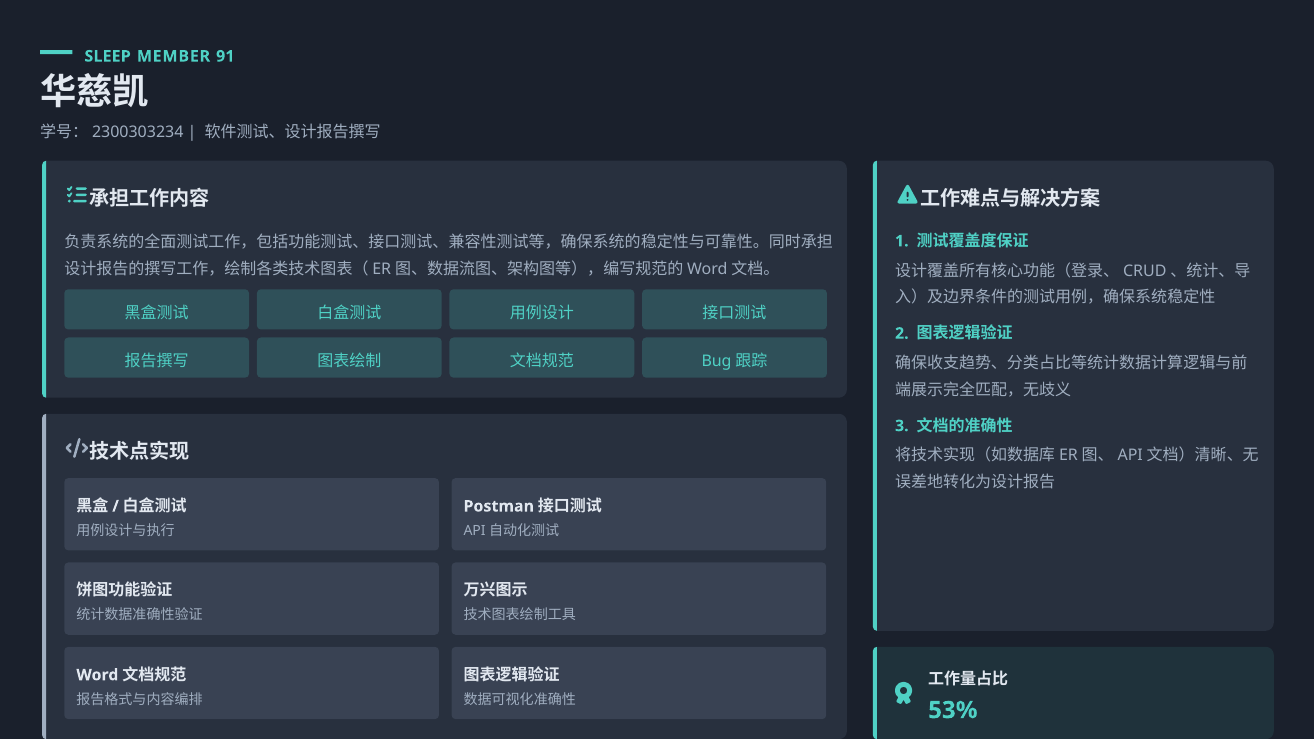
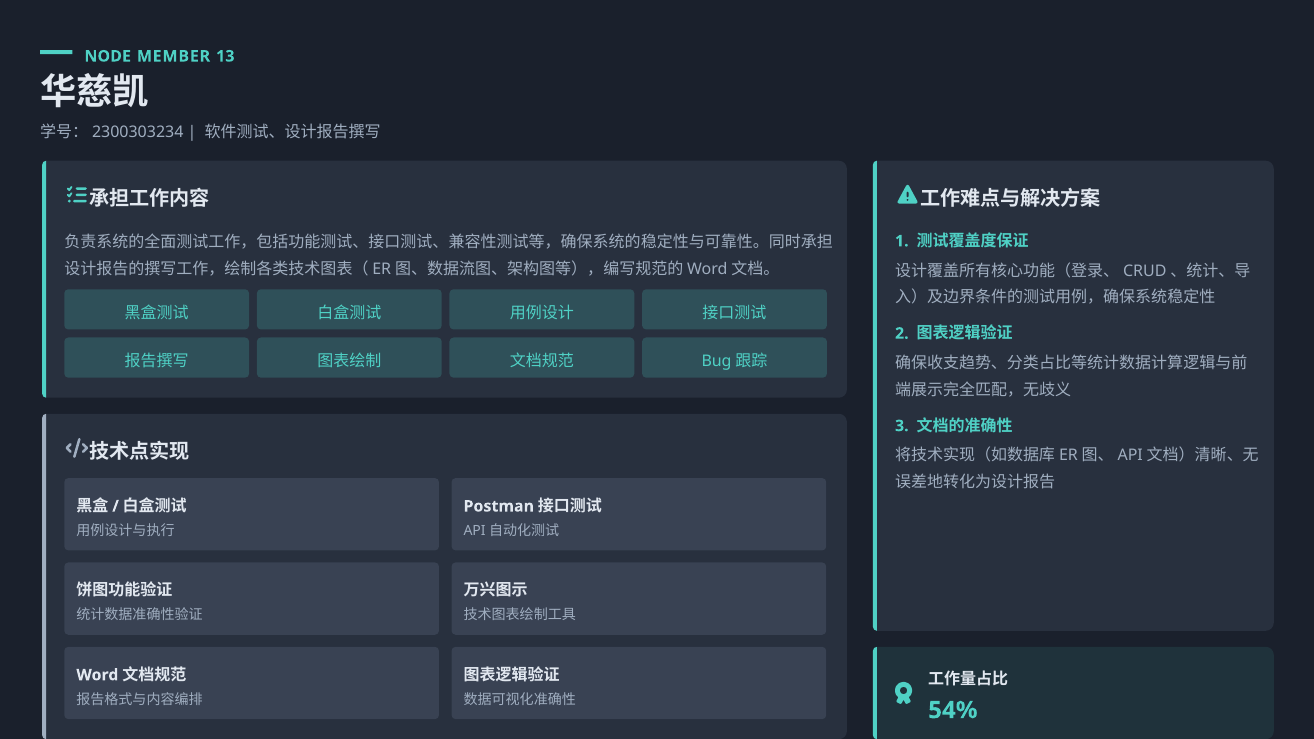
SLEEP: SLEEP -> NODE (108, 56)
91: 91 -> 13 (225, 56)
53%: 53% -> 54% (953, 710)
